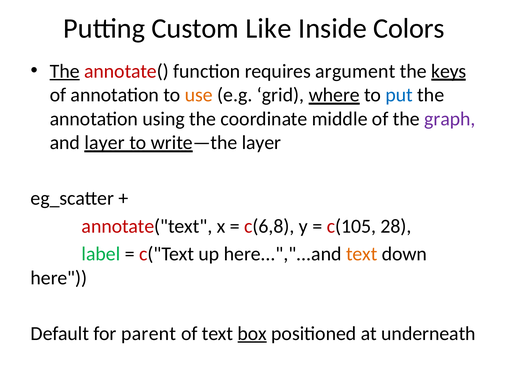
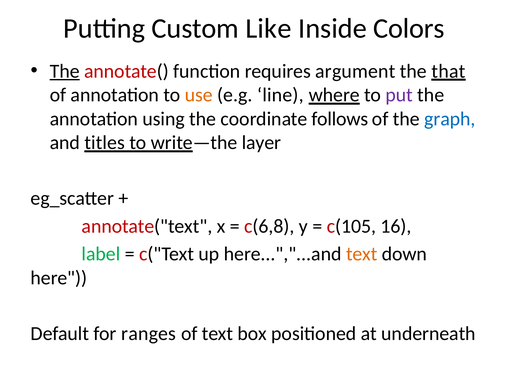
keys: keys -> that (449, 71)
grid: grid -> line (280, 95)
put colour: blue -> purple (399, 95)
middle: middle -> follows (340, 119)
graph colour: purple -> blue (450, 119)
and layer: layer -> titles (105, 143)
28: 28 -> 16 (396, 226)
parent: parent -> ranges (149, 333)
box underline: present -> none (252, 333)
